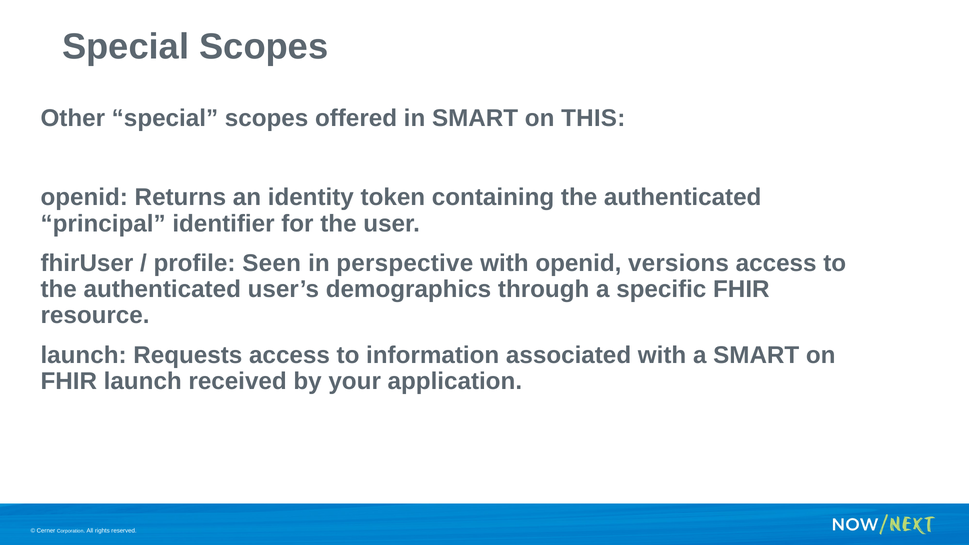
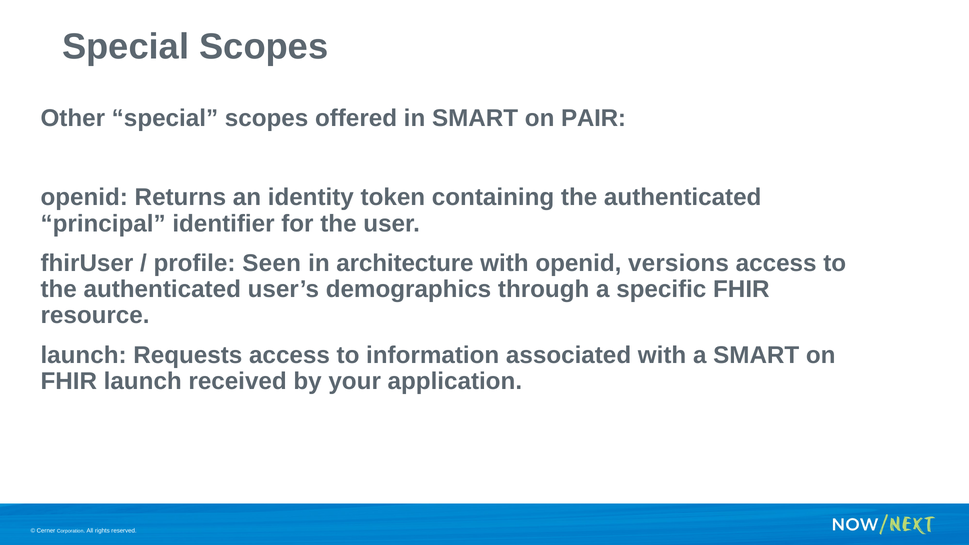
THIS: THIS -> PAIR (593, 118)
perspective: perspective -> architecture (405, 263)
